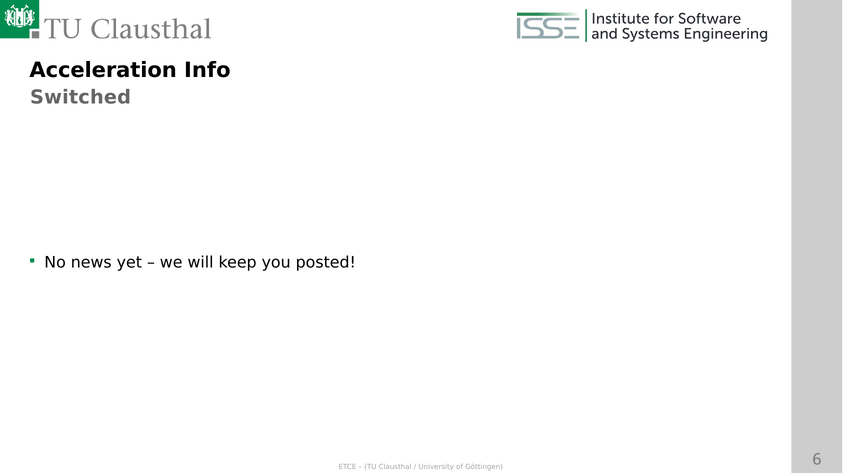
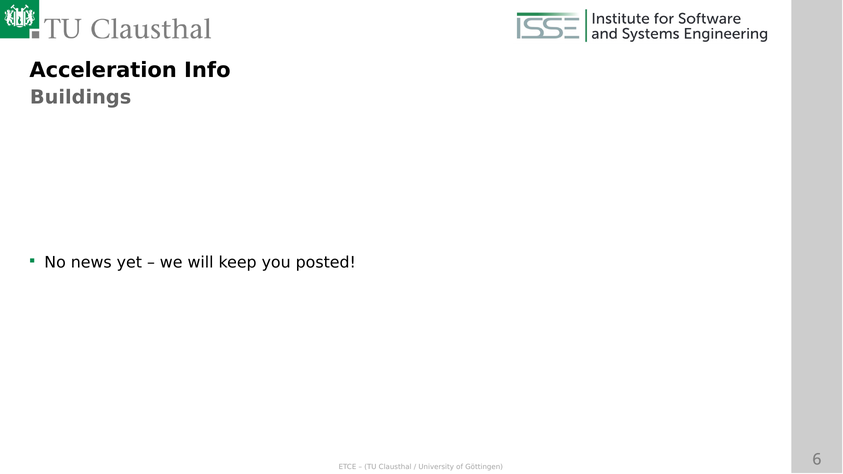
Switched: Switched -> Buildings (81, 98)
